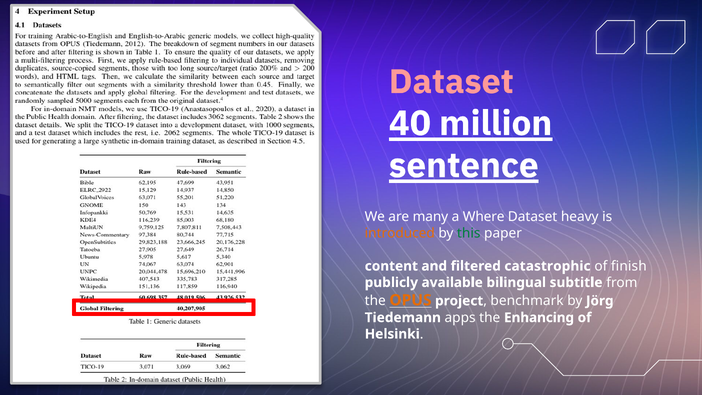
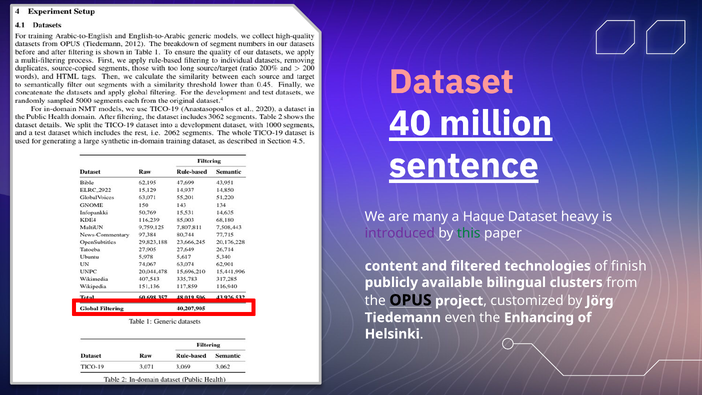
Where: Where -> Haque (484, 217)
introduced colour: orange -> purple (400, 233)
catastrophic: catastrophic -> technologies (548, 266)
subtitle: subtitle -> clusters (576, 282)
OPUS colour: orange -> black (410, 300)
benchmark: benchmark -> customized (527, 301)
apps: apps -> even (460, 318)
